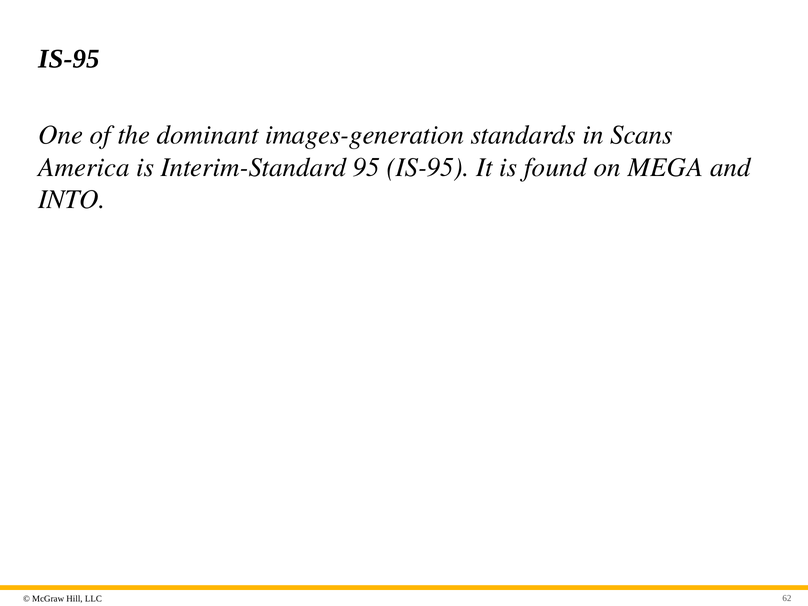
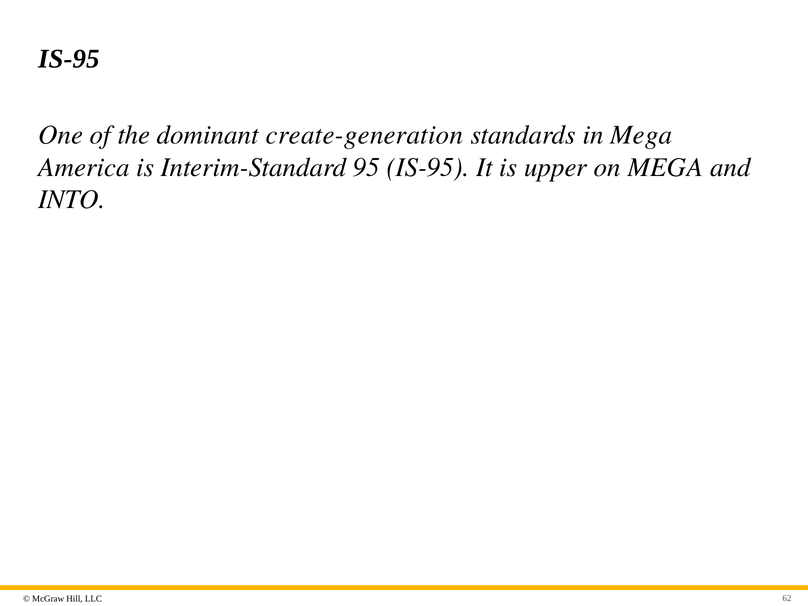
images-generation: images-generation -> create-generation (365, 135)
in Scans: Scans -> Mega (641, 135)
found: found -> upper (556, 167)
